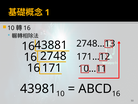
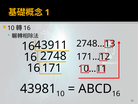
43881: 43881 -> 43911 (51, 45)
